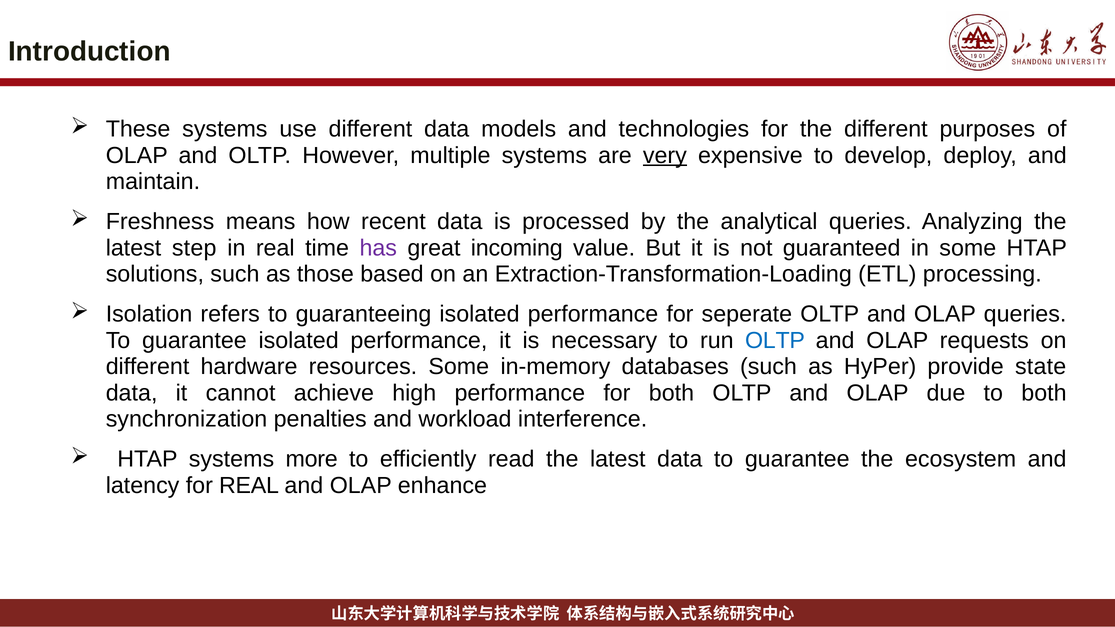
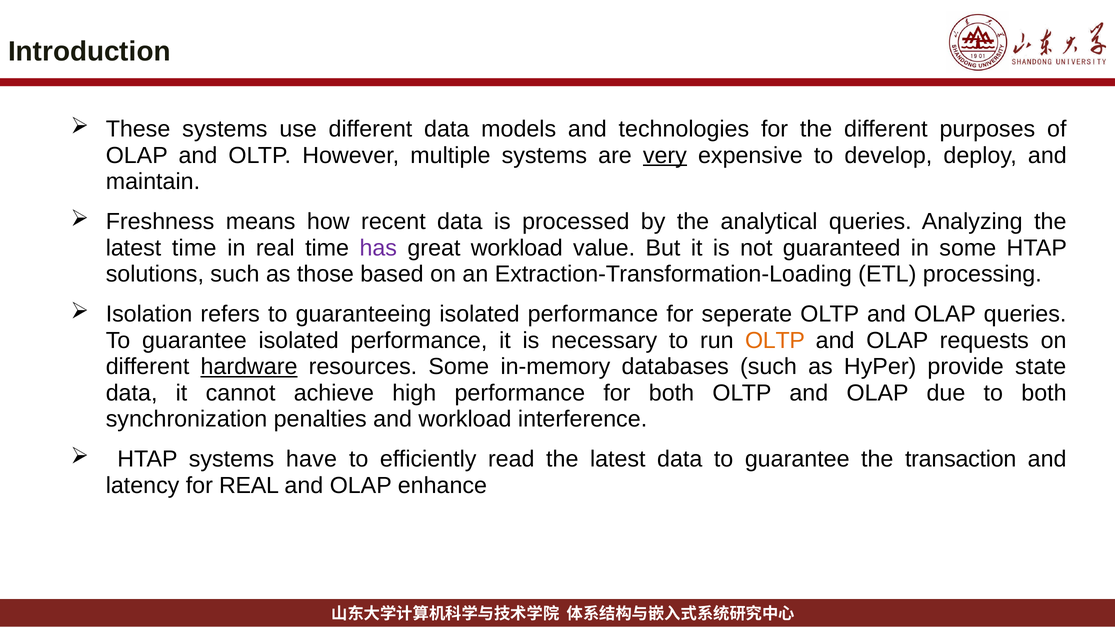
latest step: step -> time (194, 248)
great incoming: incoming -> workload (517, 248)
OLTP colour: blue -> orange (775, 341)
hardware underline: none -> present (249, 367)
more: more -> have (311, 459)
ecosystem: ecosystem -> transaction (961, 459)
